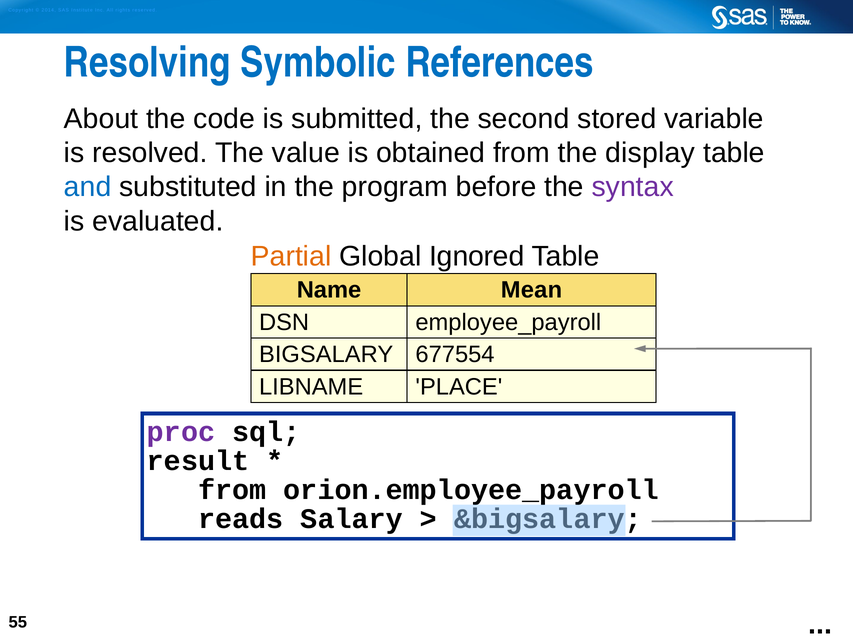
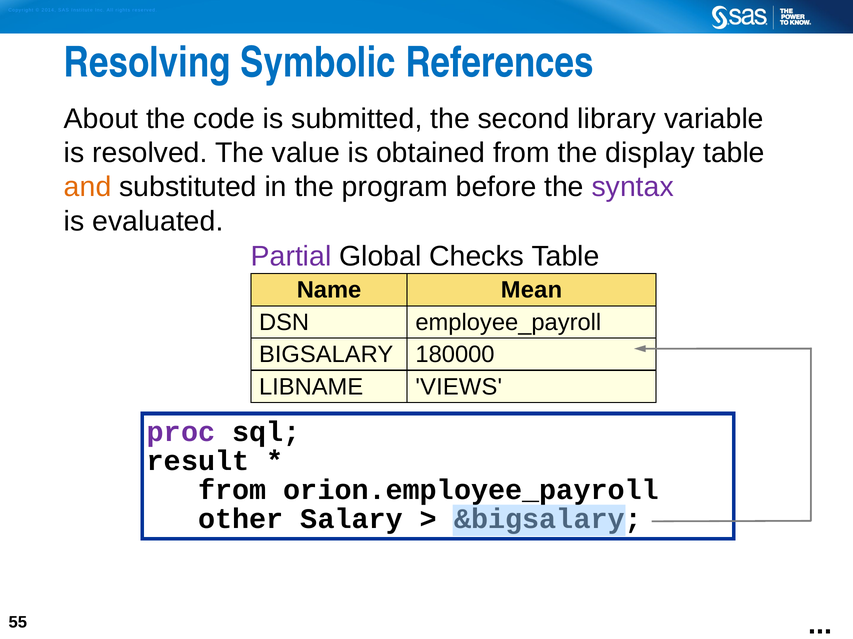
stored: stored -> library (617, 119)
and colour: blue -> orange (88, 187)
Partial colour: orange -> purple (291, 257)
Ignored: Ignored -> Checks (477, 257)
677554: 677554 -> 180000 (455, 355)
PLACE: PLACE -> VIEWS (459, 387)
reads: reads -> other (241, 520)
